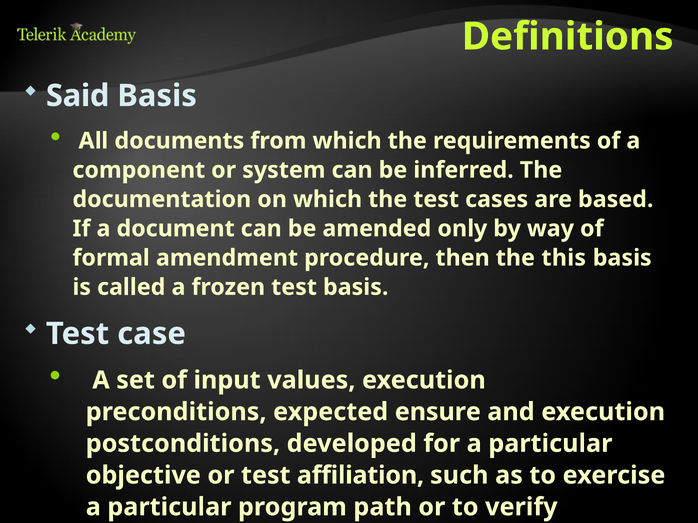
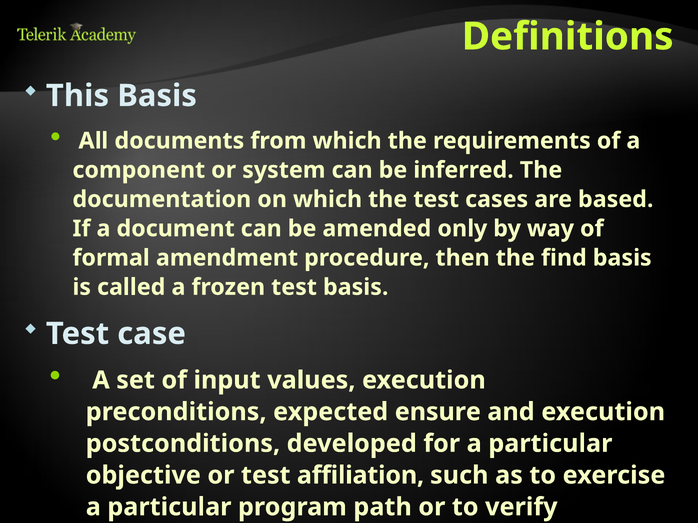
Said: Said -> This (77, 96)
this: this -> find (564, 258)
